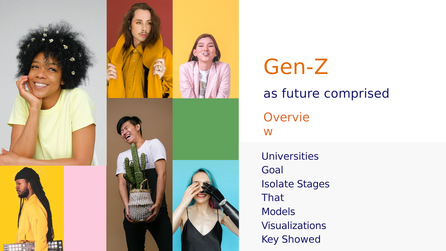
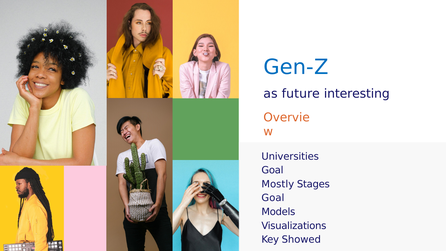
Gen-Z colour: orange -> blue (296, 67)
comprised: comprised -> interesting (357, 94)
Isolate: Isolate -> Mostly (278, 184)
That: That -> Goal (273, 198)
